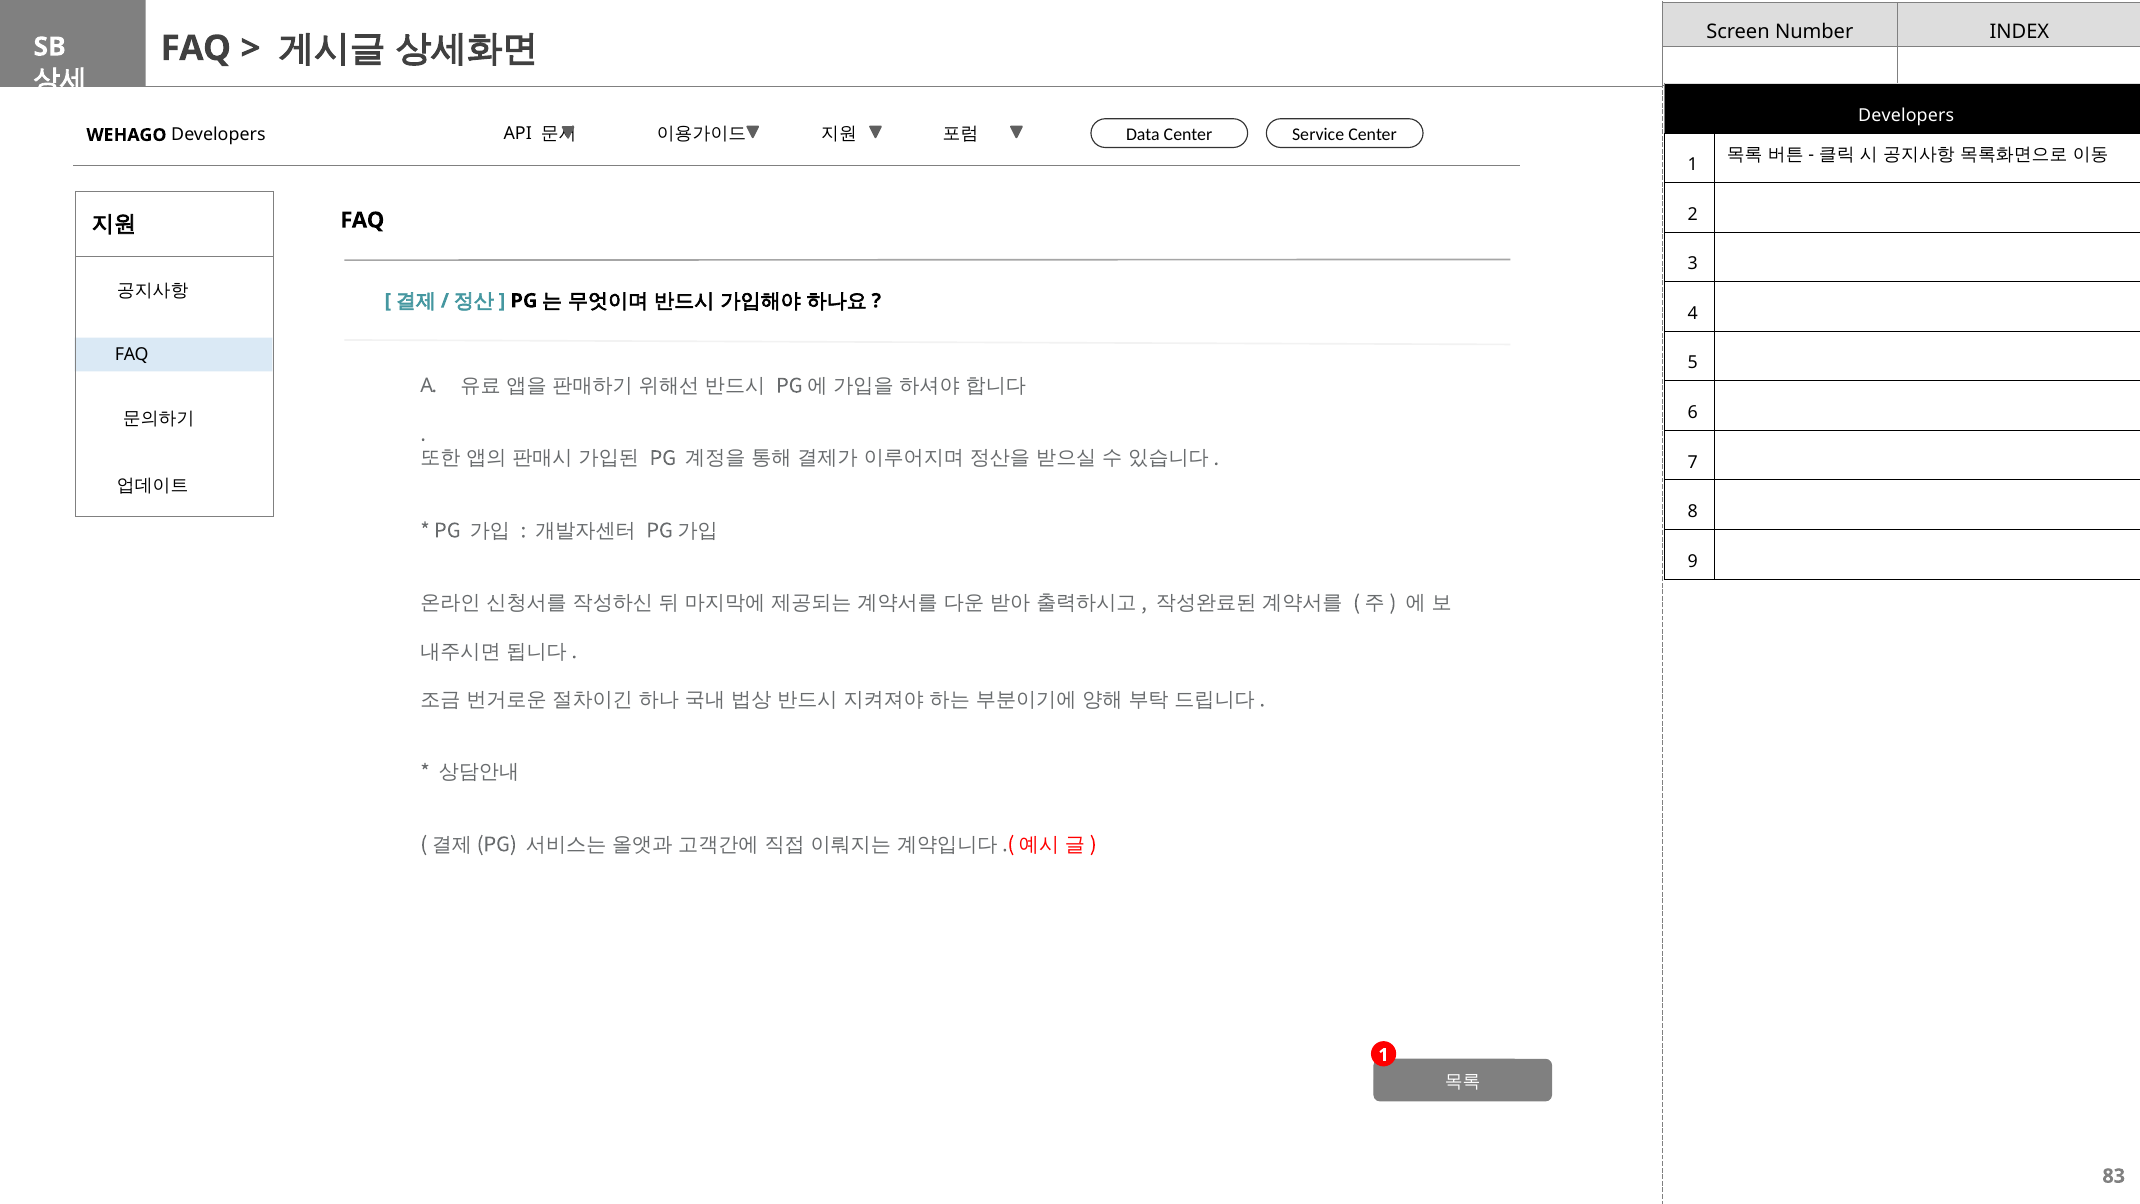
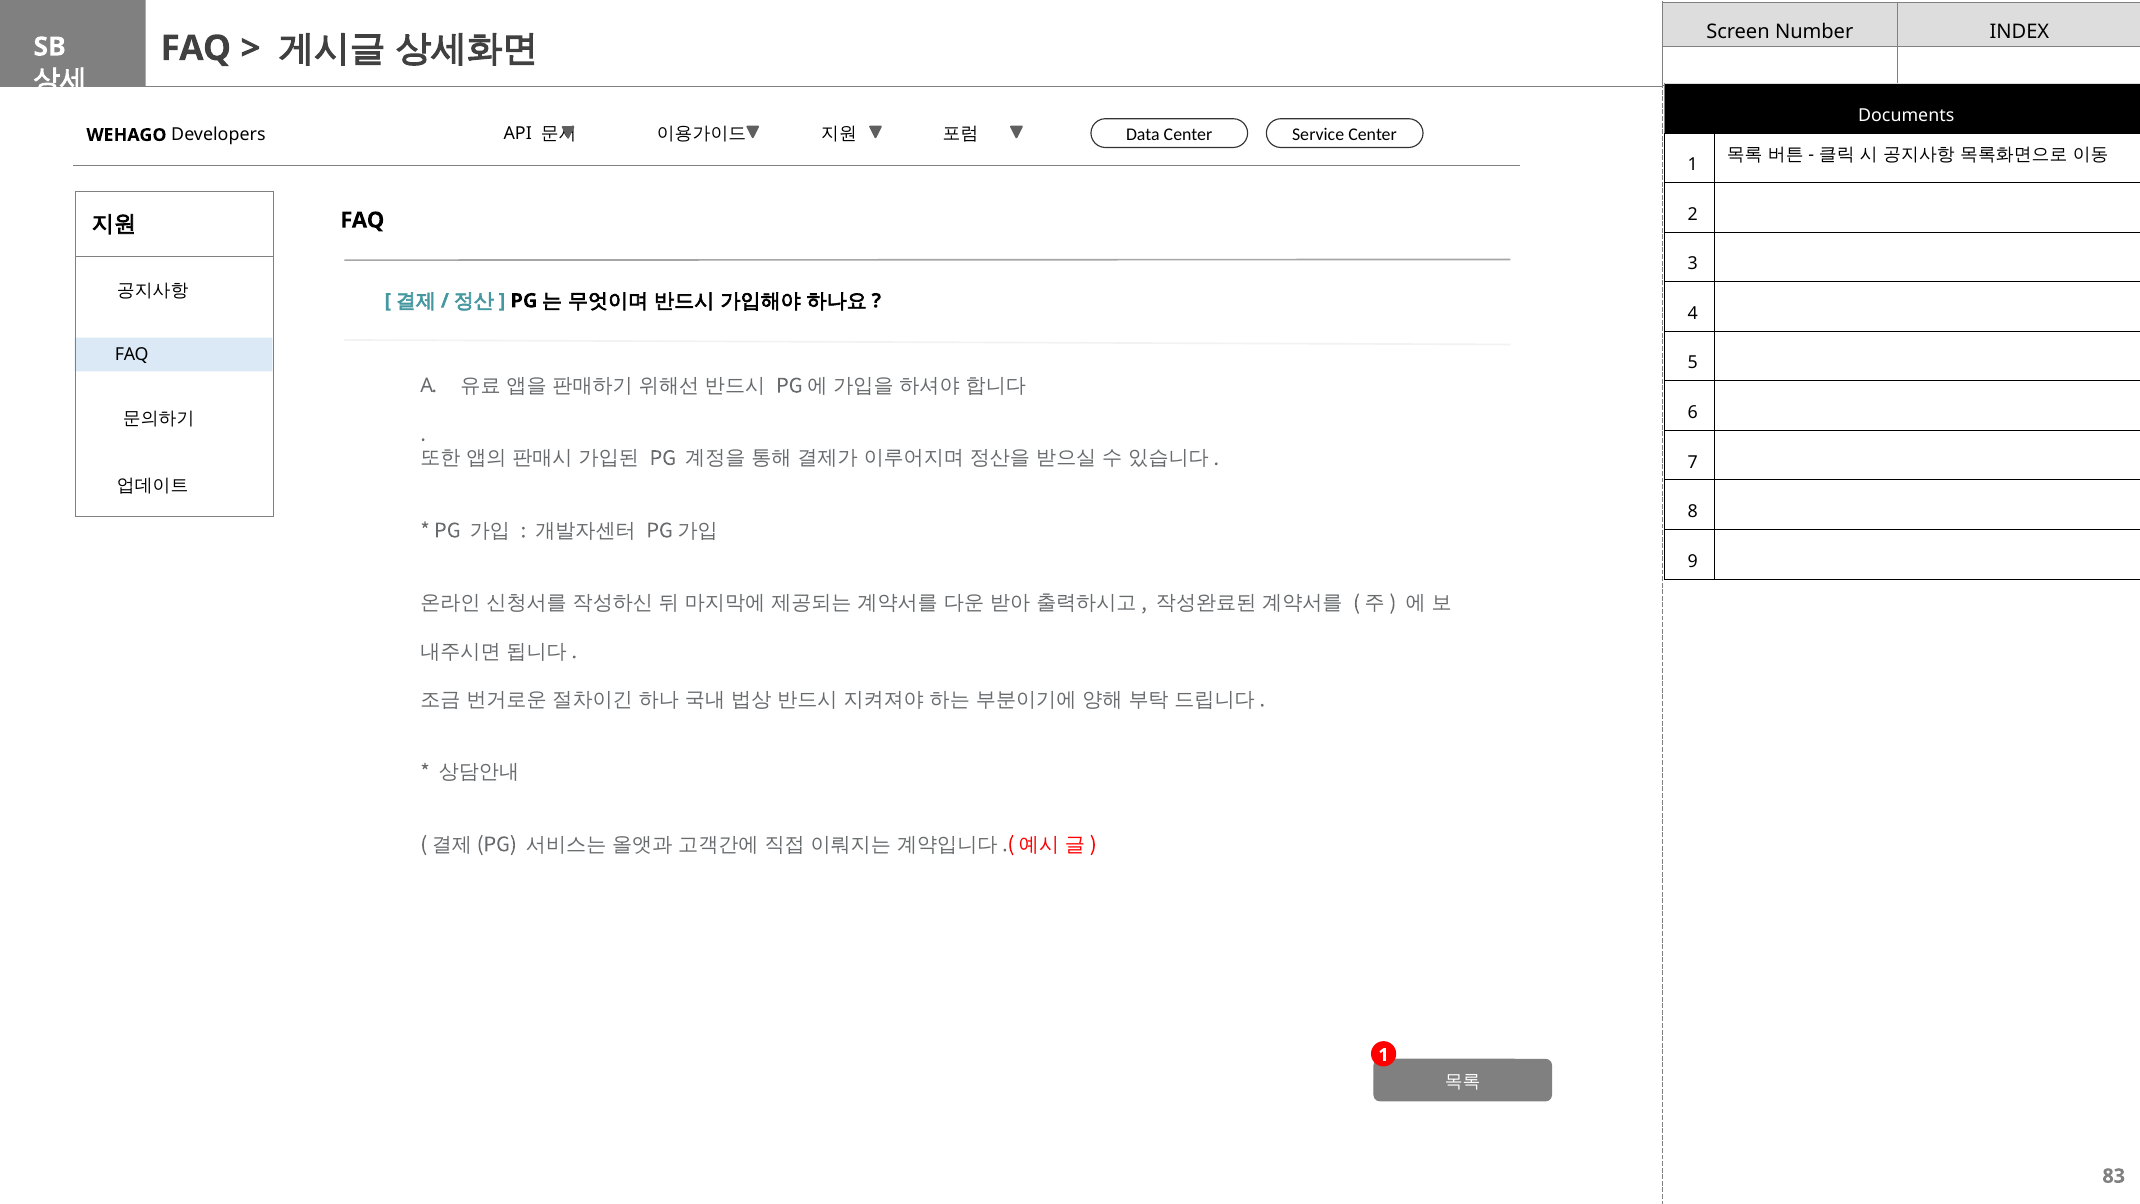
Developers: Developers -> Documents (1906, 115)
